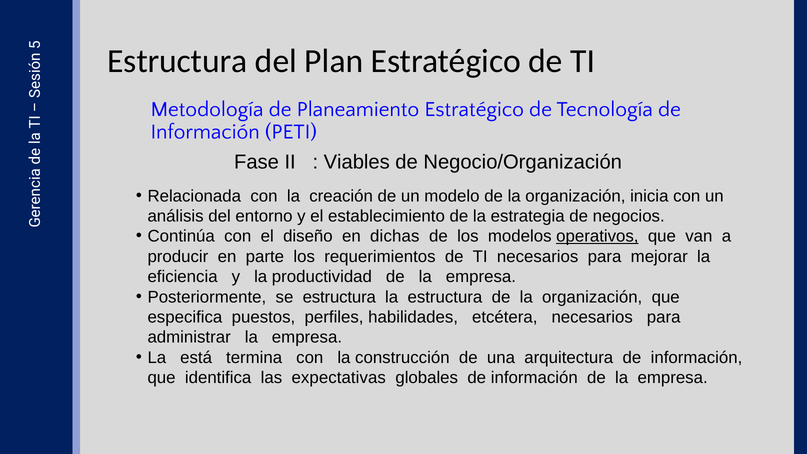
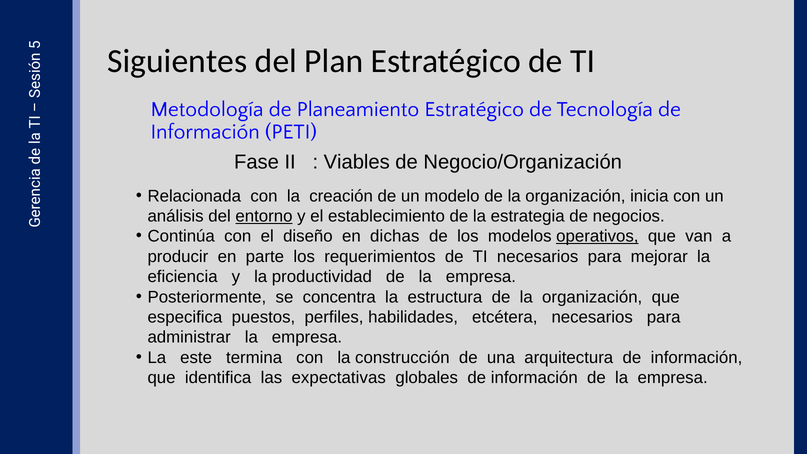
Estructura: Estructura -> Siguientes (177, 61)
entorno underline: none -> present (264, 216)
se estructura: estructura -> concentra (339, 297)
está: está -> este (196, 357)
